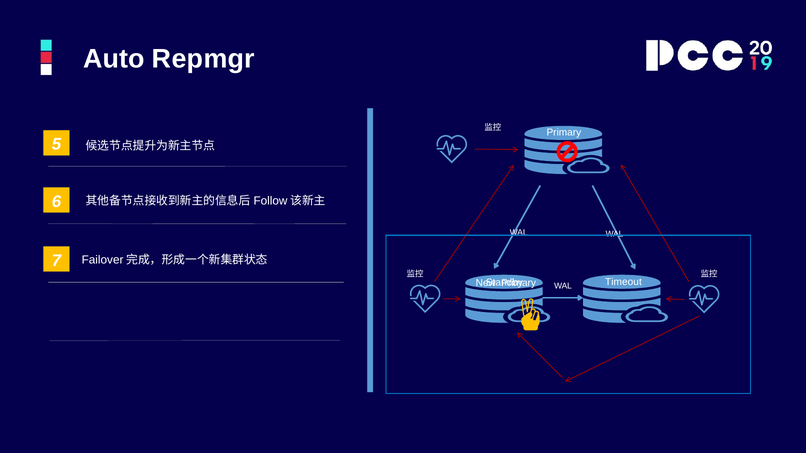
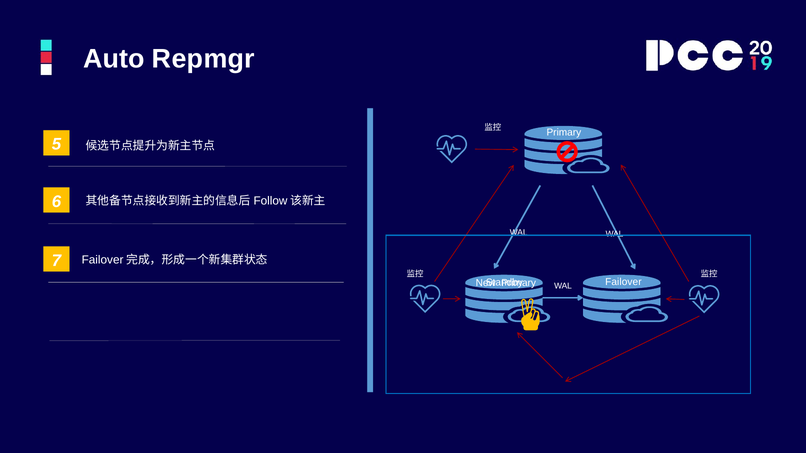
Timeout: Timeout -> Failover (623, 282)
